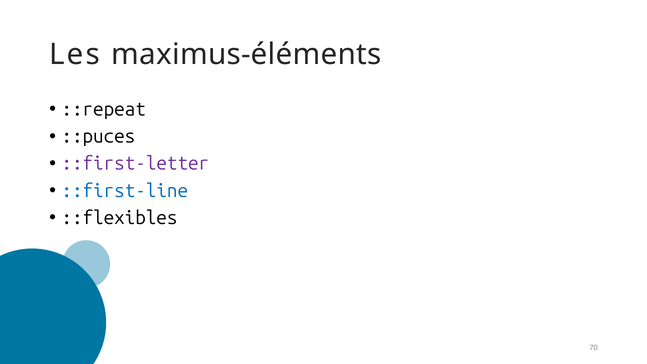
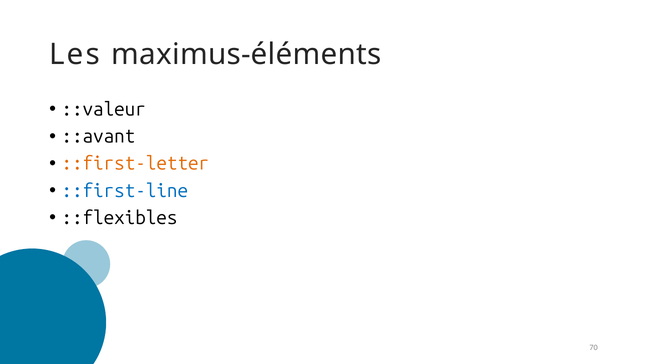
::repeat: ::repeat -> ::valeur (104, 109)
::puces: ::puces -> ::avant (98, 137)
::first-letter colour: purple -> orange (135, 164)
